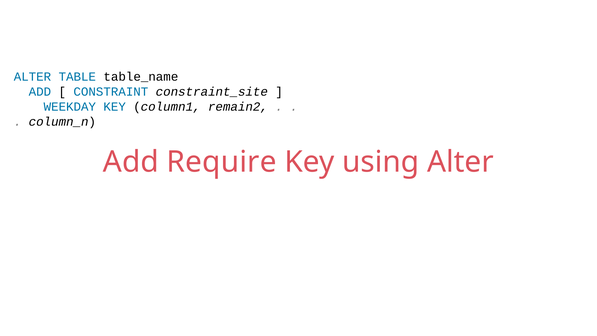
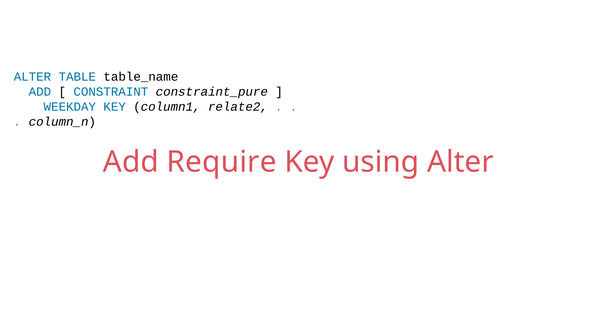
constraint_site: constraint_site -> constraint_pure (212, 92)
remain2: remain2 -> relate2 (238, 107)
